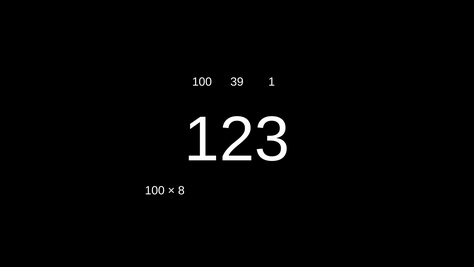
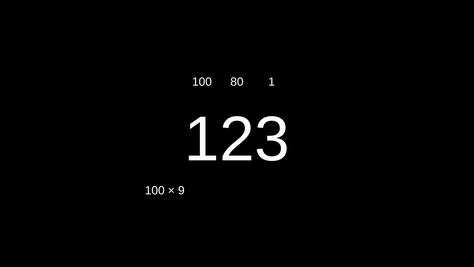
39: 39 -> 80 (237, 82)
8: 8 -> 9 (181, 190)
